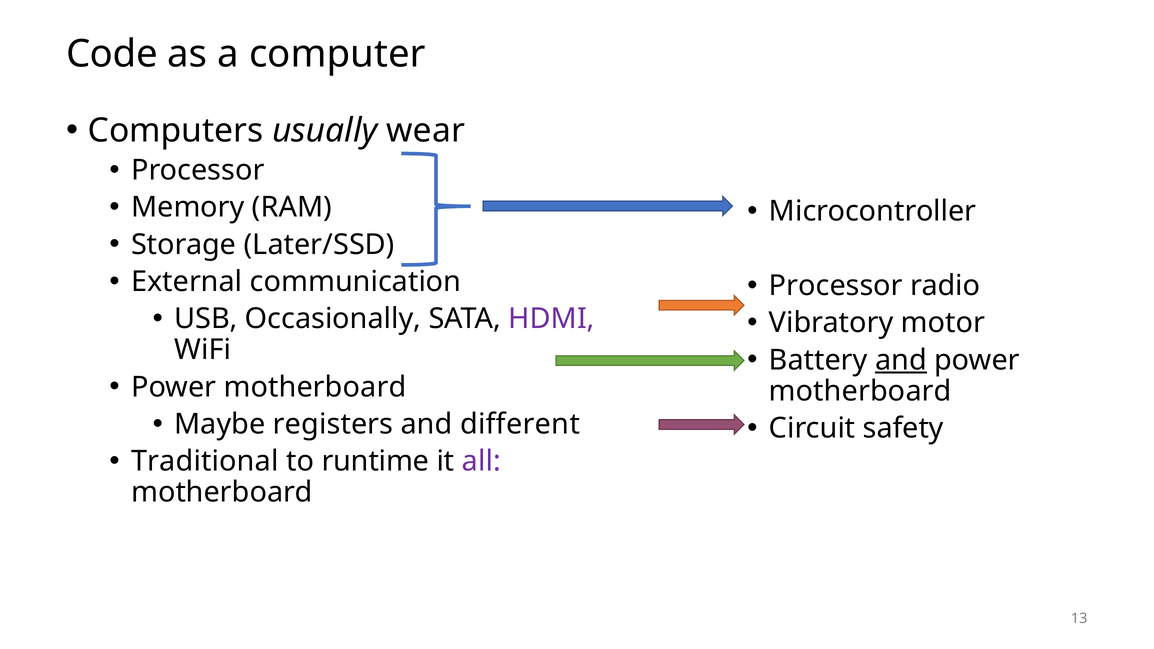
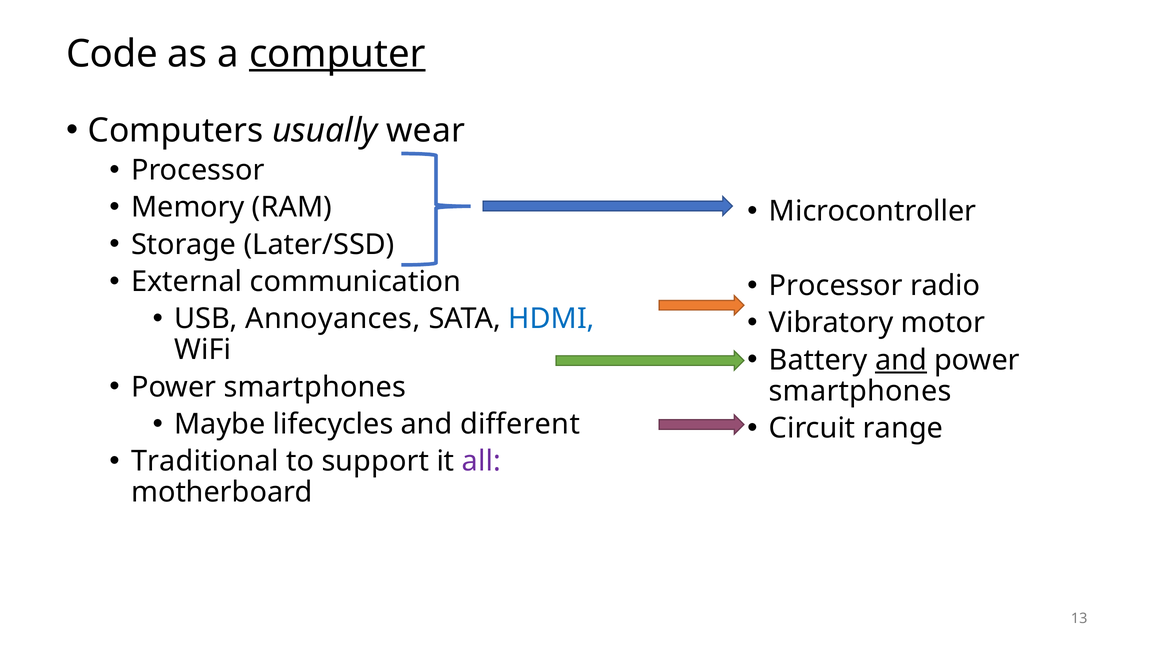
computer underline: none -> present (337, 54)
Occasionally: Occasionally -> Annoyances (333, 319)
HDMI colour: purple -> blue (552, 319)
motherboard: motherboard -> smartphones (315, 387)
motherboard: motherboard -> smartphones (860, 391)
registers: registers -> lifecycles (333, 424)
safety: safety -> range (903, 428)
runtime: runtime -> support (375, 461)
